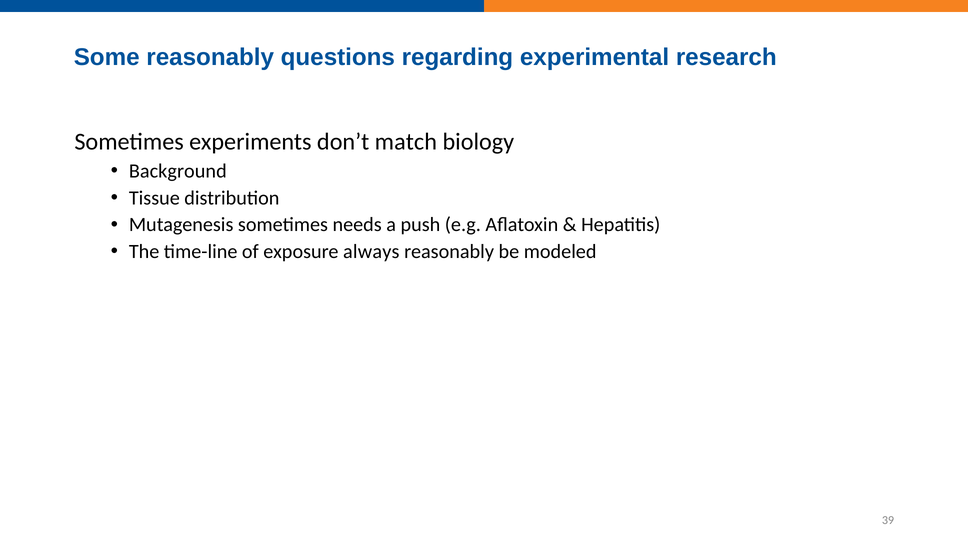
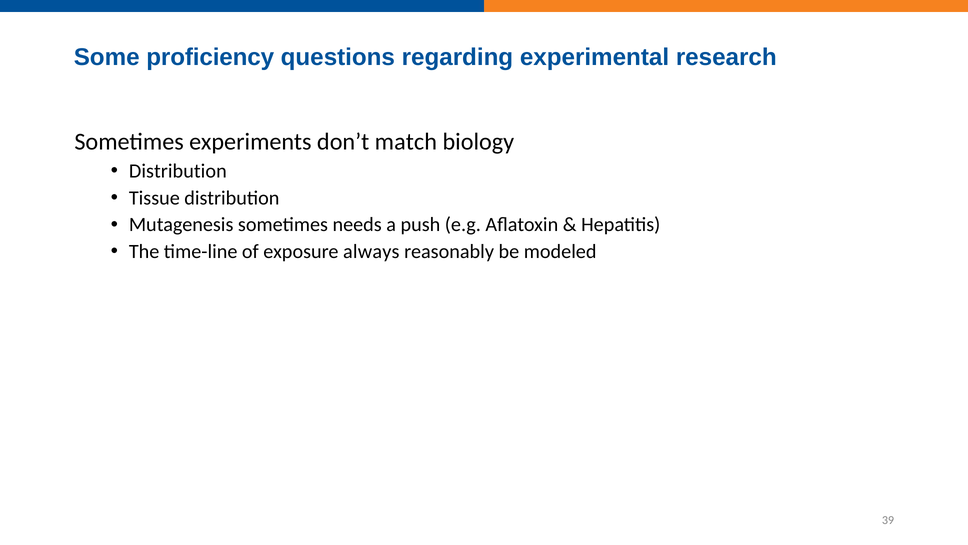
Some reasonably: reasonably -> proficiency (210, 57)
Background: Background -> Distribution (178, 171)
